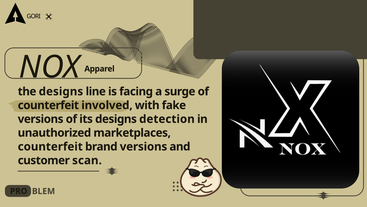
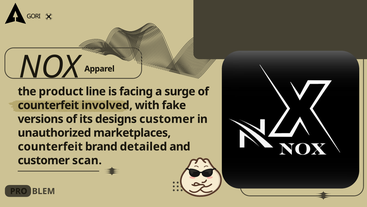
the designs: designs -> product (61, 91)
designs detection: detection -> customer (167, 119)
brand versions: versions -> detailed (143, 146)
